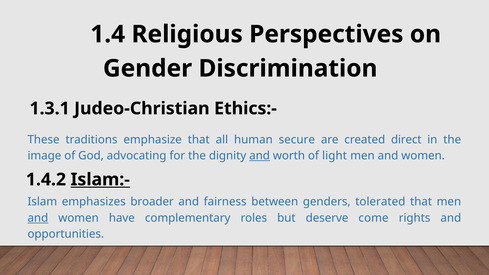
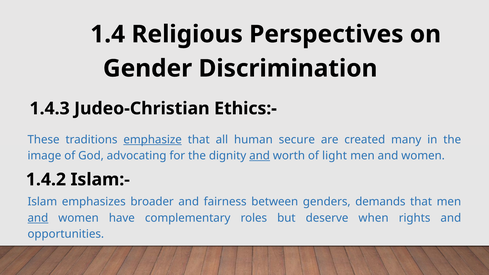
1.3.1: 1.3.1 -> 1.4.3 (50, 109)
emphasize underline: none -> present (153, 140)
direct: direct -> many (406, 140)
Islam:- underline: present -> none (100, 180)
tolerated: tolerated -> demands (380, 202)
come: come -> when (374, 218)
